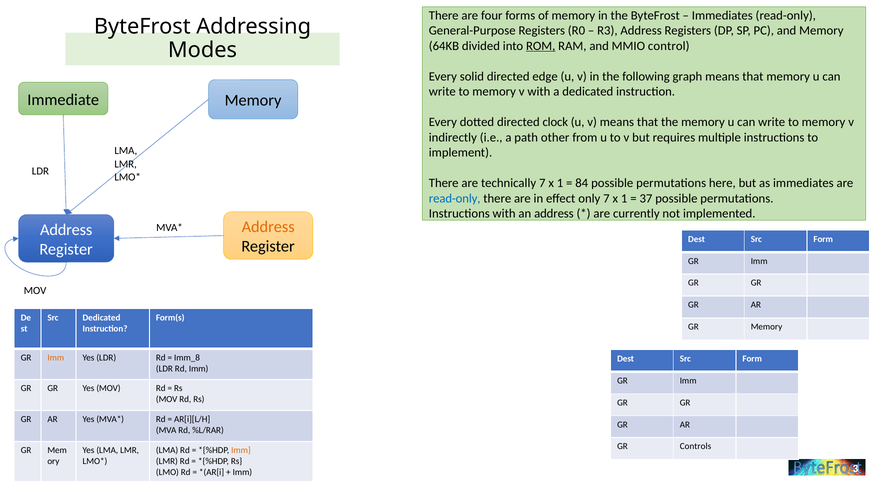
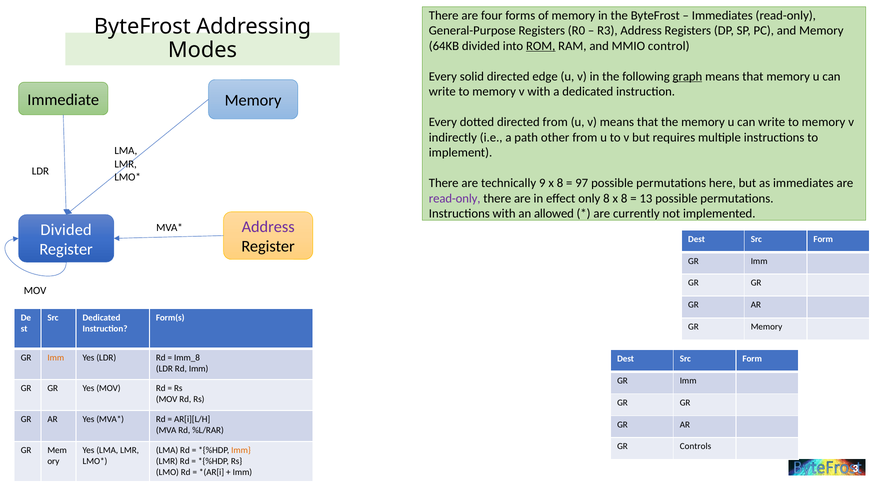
graph underline: none -> present (687, 76)
directed clock: clock -> from (555, 122)
technically 7: 7 -> 9 (542, 183)
1: 1 -> 8 (560, 183)
84: 84 -> 97 (582, 183)
read-only colour: blue -> purple (455, 198)
only 7: 7 -> 8 (606, 198)
1: 1 -> 8 (624, 198)
37: 37 -> 13 (646, 198)
an address: address -> allowed (554, 214)
Address colour: orange -> purple (268, 227)
Address: Address -> Divided (66, 230)
